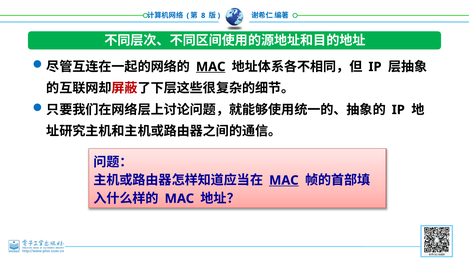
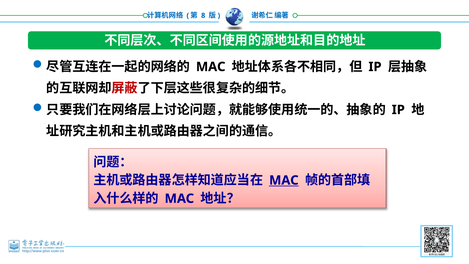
MAC underline: present -> none (211, 67)
